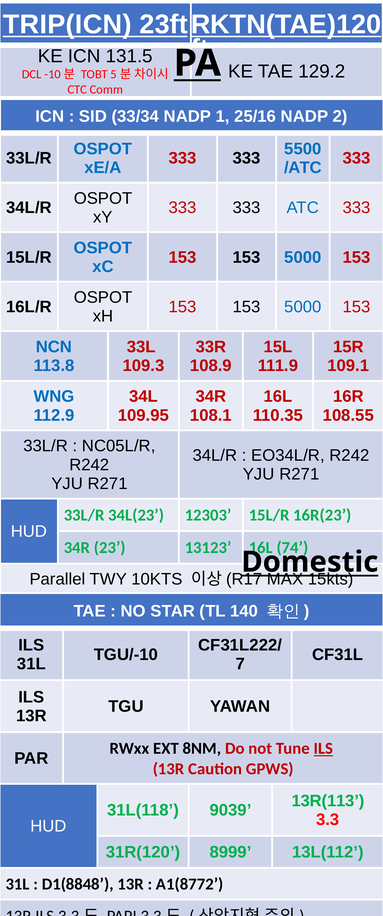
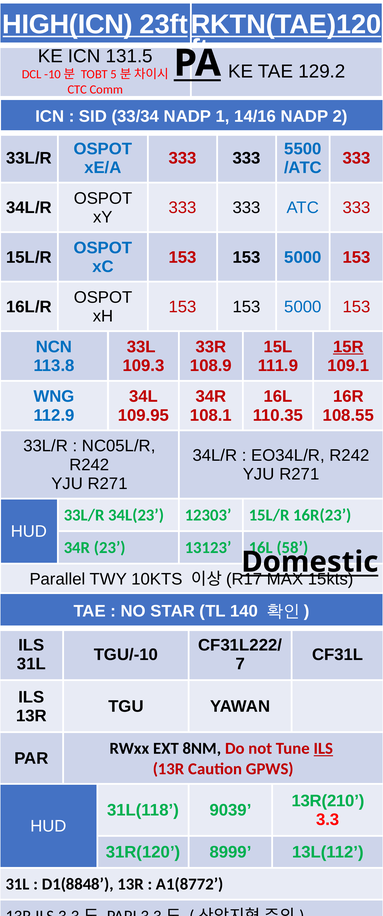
TRIP(ICN: TRIP(ICN -> HIGH(ICN (67, 24)
25/16: 25/16 -> 14/16 (255, 117)
15R underline: none -> present (348, 347)
74: 74 -> 58 (292, 548)
13R(113: 13R(113 -> 13R(210 (328, 801)
